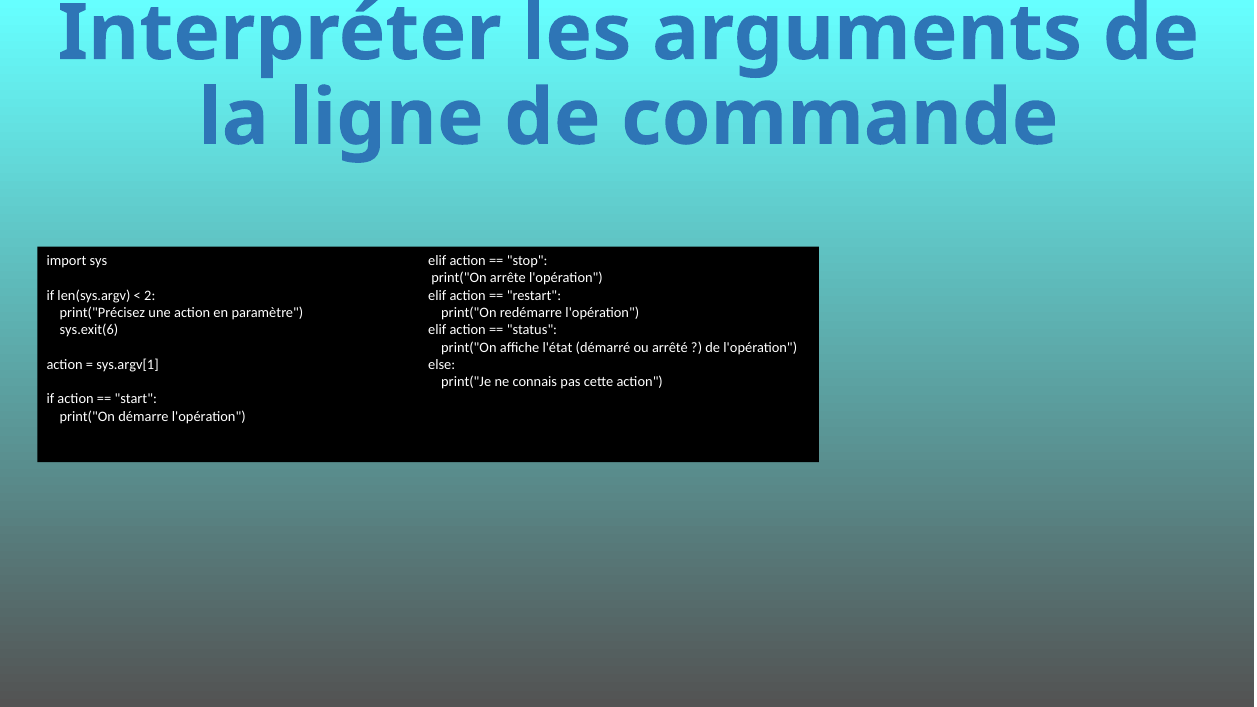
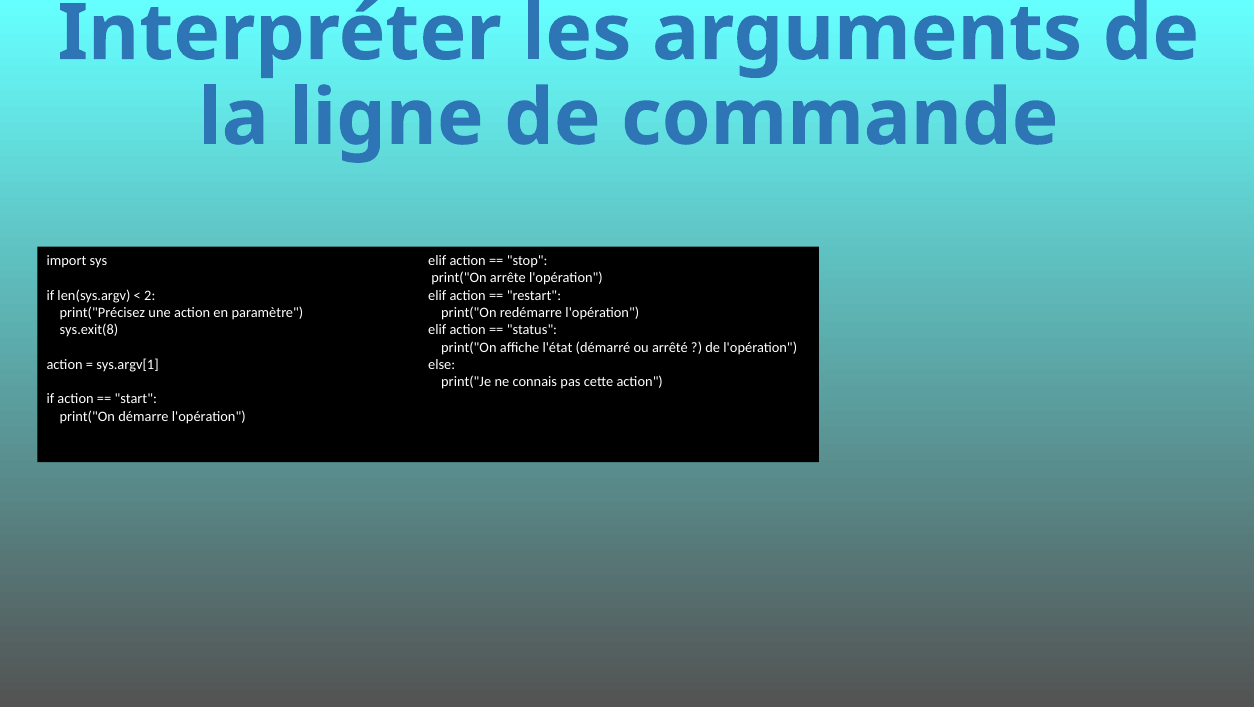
sys.exit(6: sys.exit(6 -> sys.exit(8 (89, 330)
